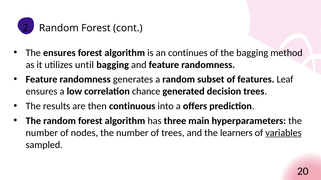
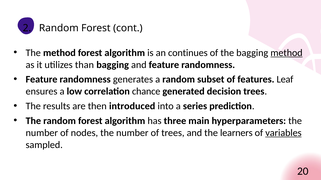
The ensures: ensures -> method (59, 53)
method underline: none -> present (287, 53)
until: until -> than (84, 65)
continuous: continuous -> introduced (132, 106)
offers: offers -> series (195, 106)
